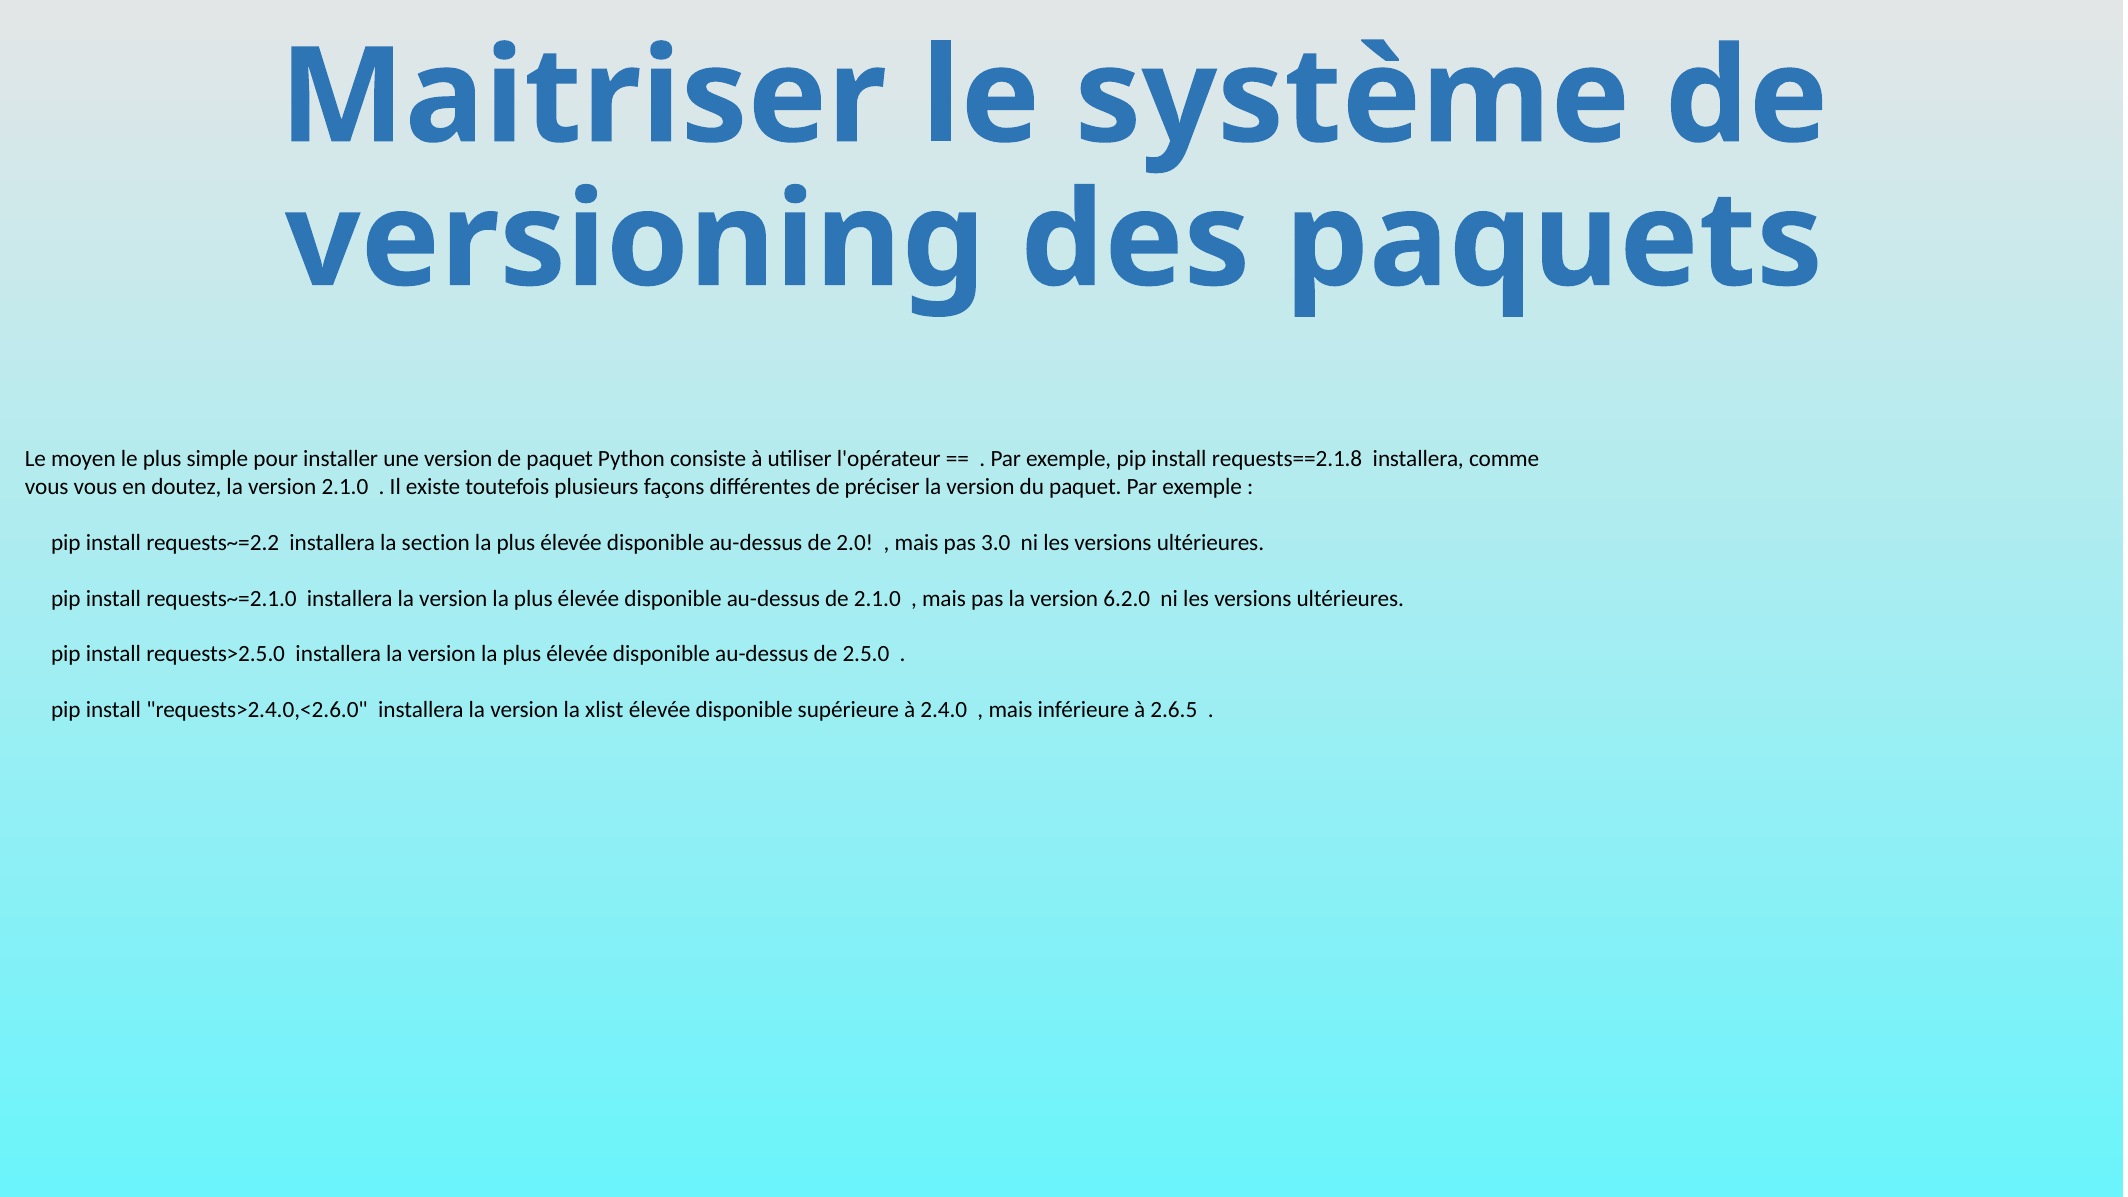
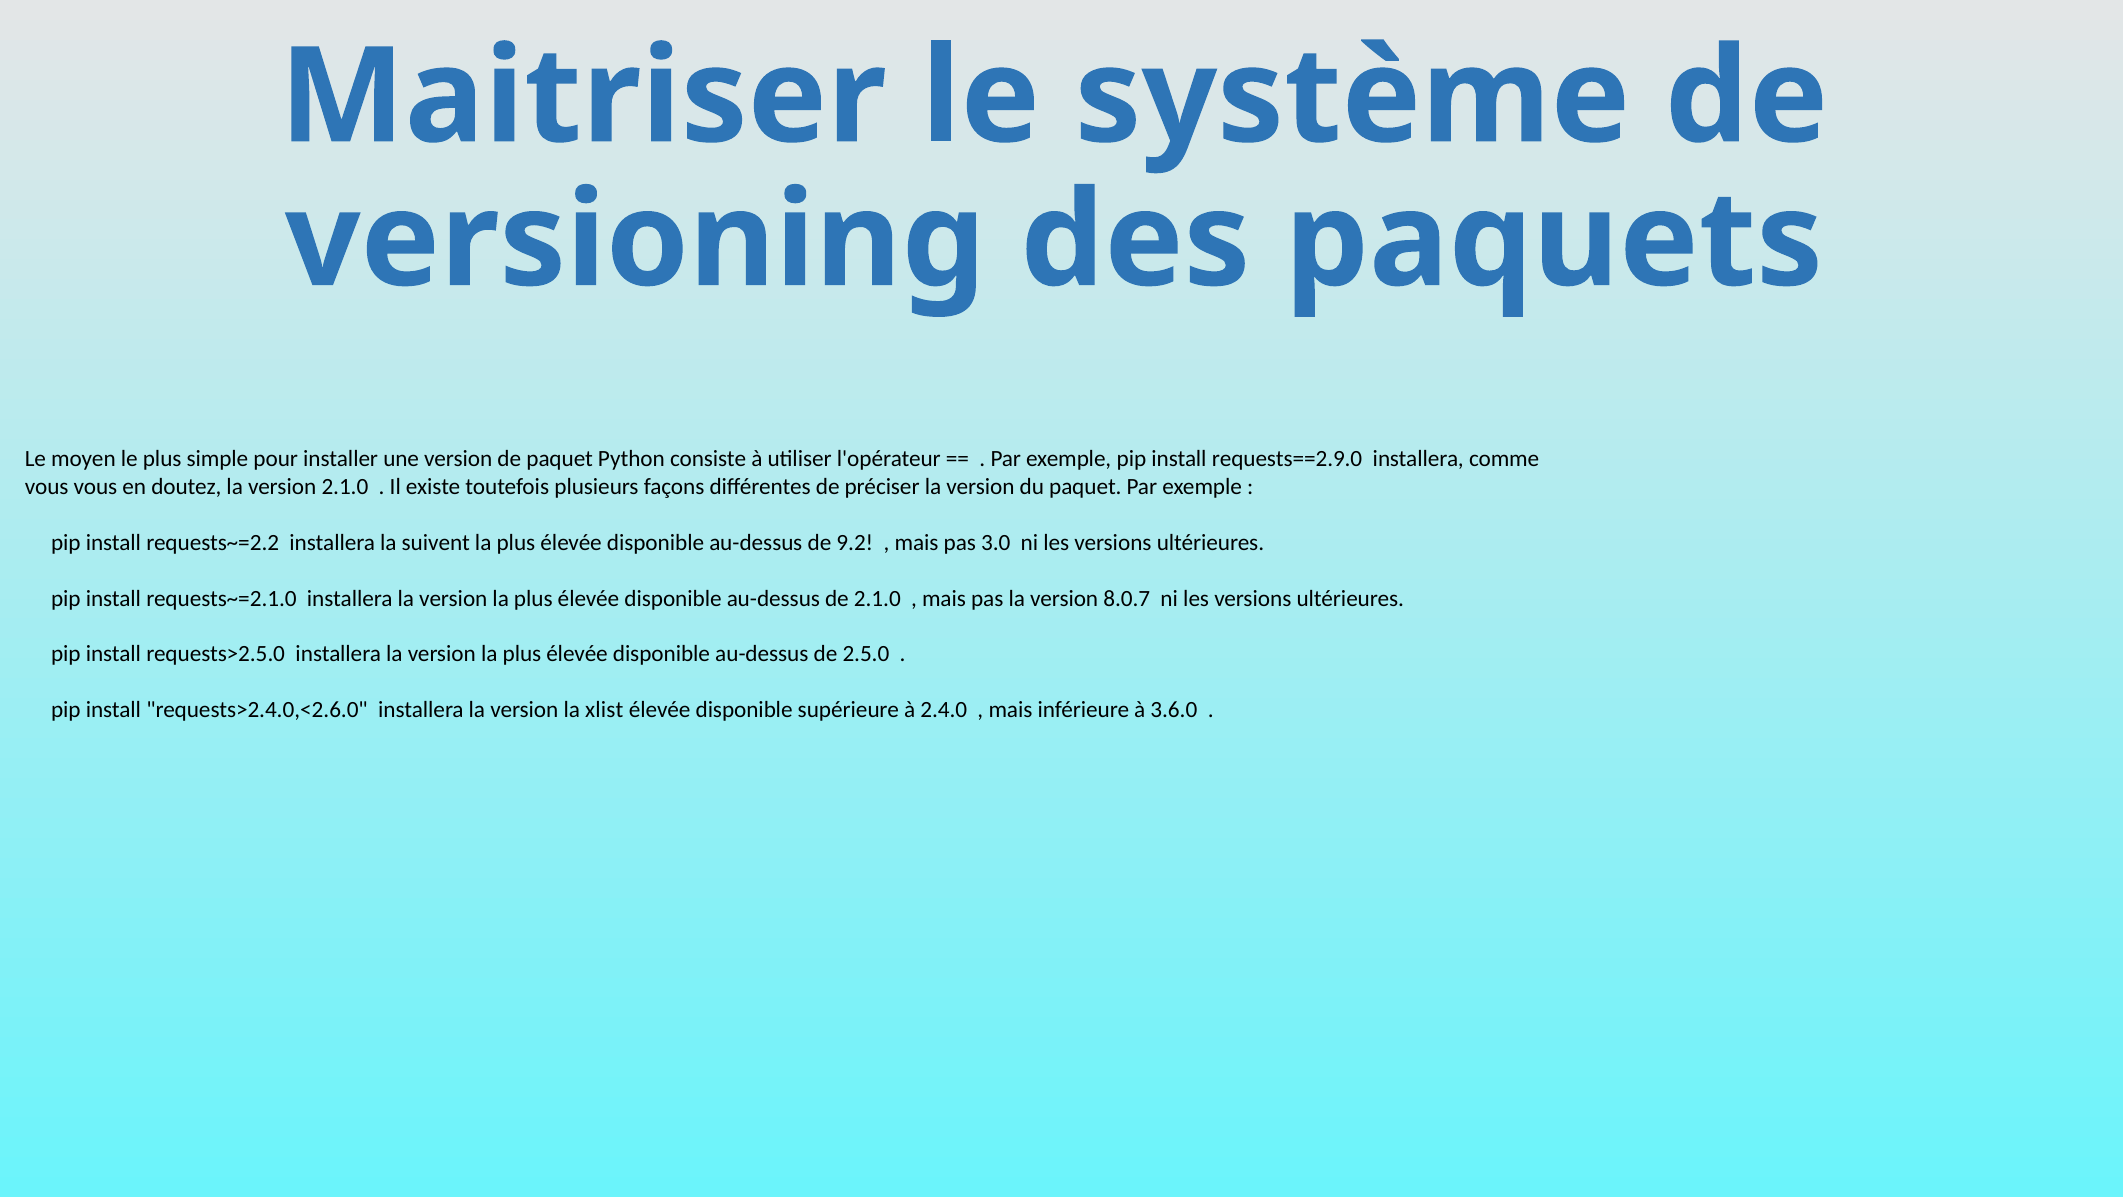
requests==2.1.8: requests==2.1.8 -> requests==2.9.0 (1287, 459)
section: section -> suivent (436, 543)
2.0: 2.0 -> 9.2 (855, 543)
6.2.0: 6.2.0 -> 8.0.7 (1127, 598)
2.6.5: 2.6.5 -> 3.6.0 (1174, 710)
